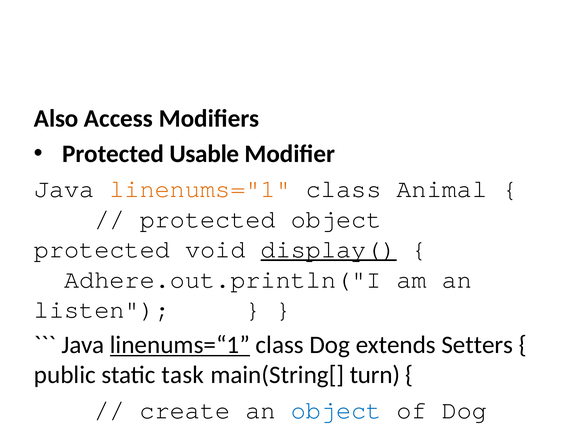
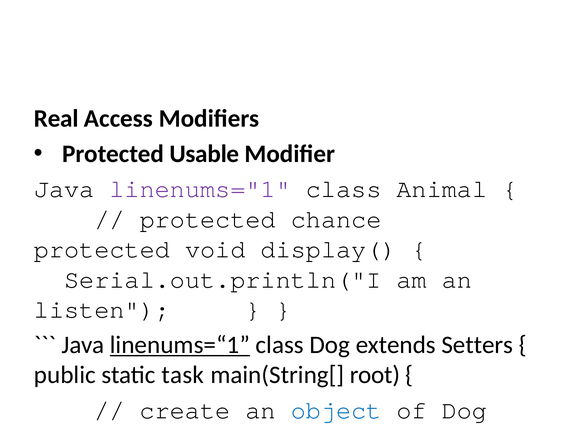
Also: Also -> Real (56, 119)
linenums="1 colour: orange -> purple (200, 189)
protected object: object -> chance (336, 219)
display( underline: present -> none (329, 250)
Adhere.out.println("I: Adhere.out.println("I -> Serial.out.println("I (223, 280)
turn: turn -> root (375, 375)
